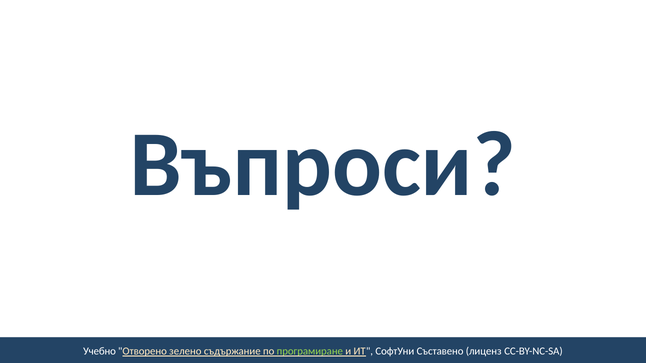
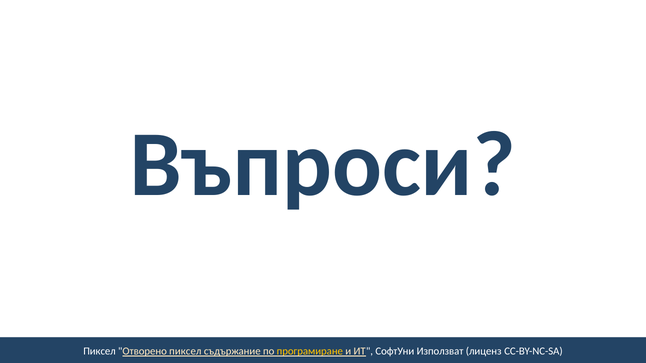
Учебно: Учебно -> Пиксел (99, 352)
Отворено зелено: зелено -> пиксел (185, 352)
програмиране colour: light green -> yellow (310, 352)
Съставено: Съставено -> Използват (440, 352)
